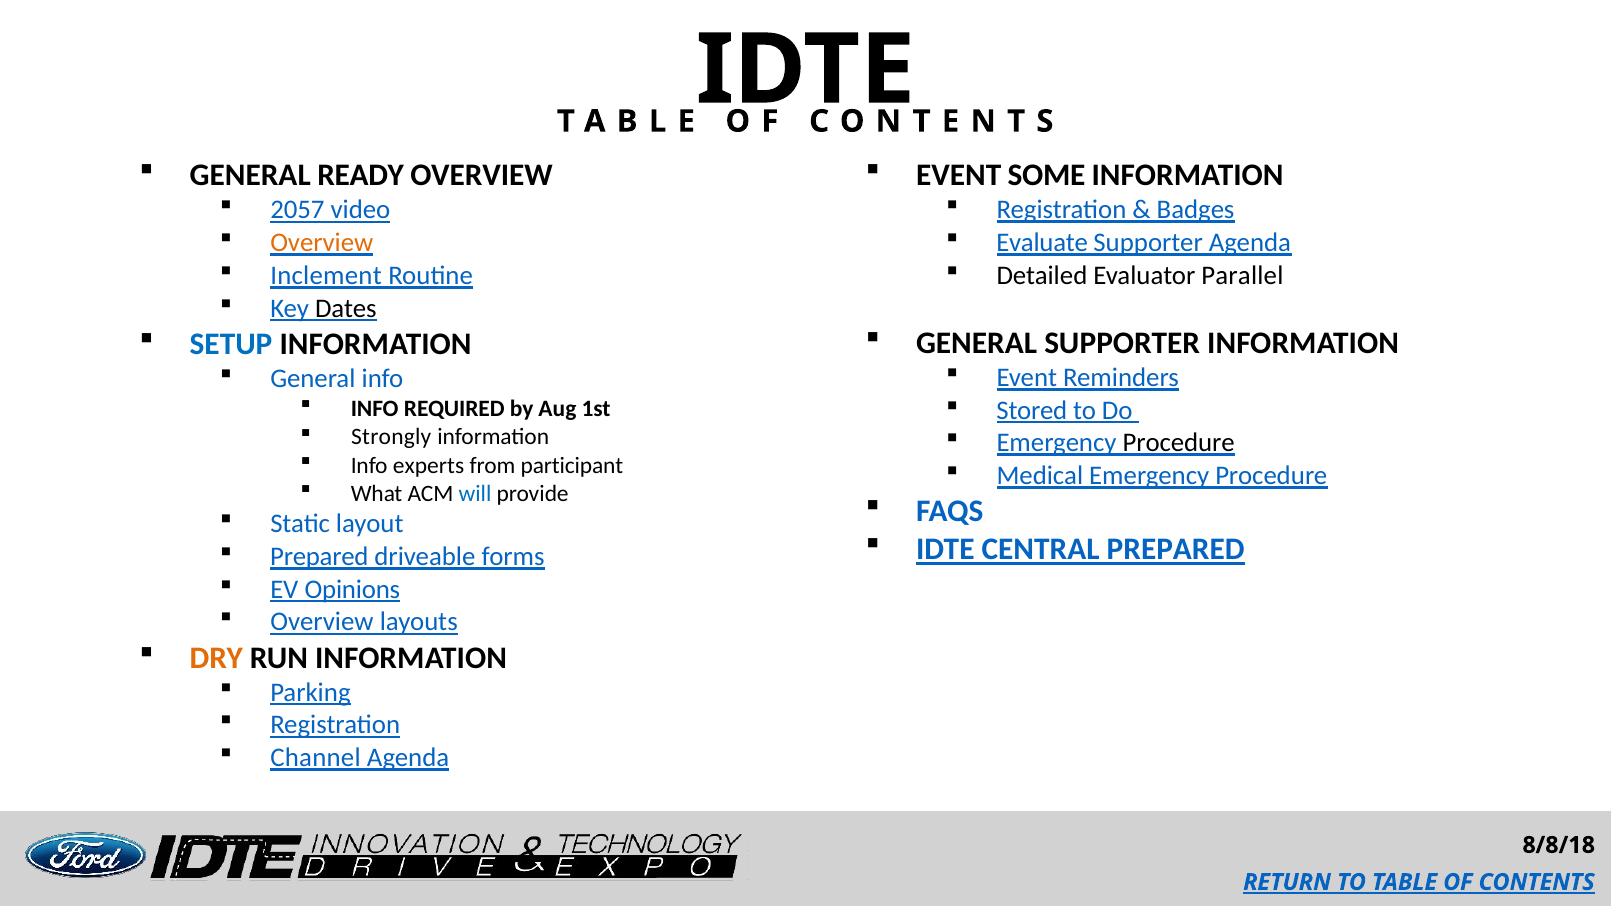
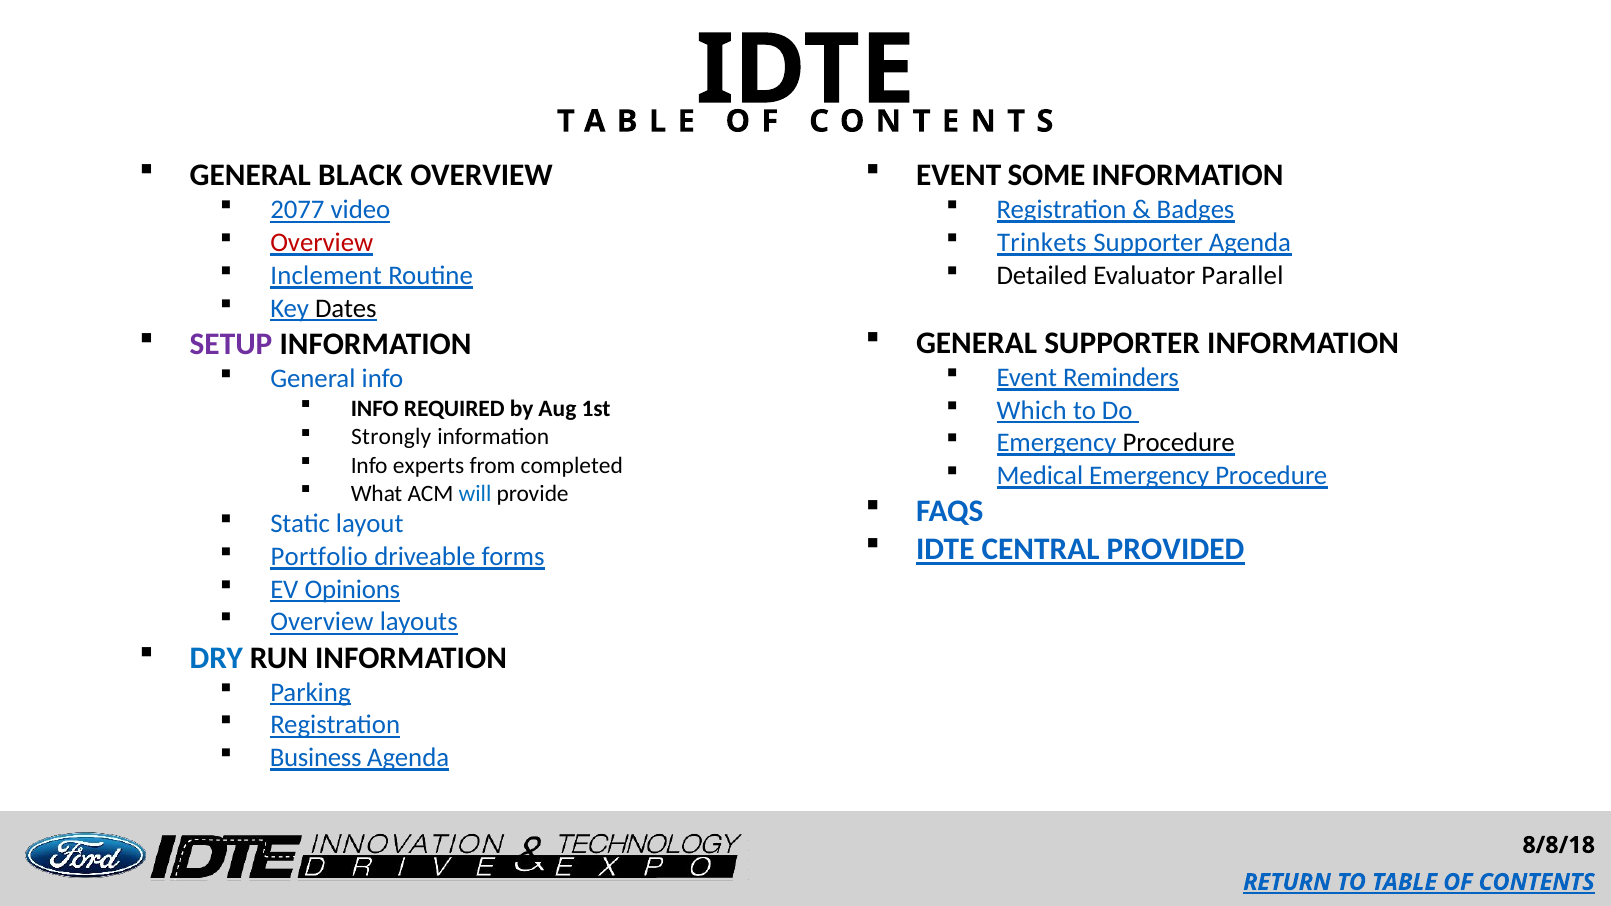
READY: READY -> BLACK (360, 176)
2057: 2057 -> 2077 (297, 210)
Overview colour: orange -> red (322, 243)
Evaluate: Evaluate -> Trinkets (1042, 243)
SETUP colour: blue -> purple (231, 344)
Stored: Stored -> Which (1032, 410)
participant: participant -> completed (572, 465)
CENTRAL PREPARED: PREPARED -> PROVIDED (1176, 550)
Prepared: Prepared -> Portfolio (319, 557)
DRY colour: orange -> blue (216, 658)
Channel: Channel -> Business (316, 758)
